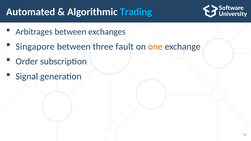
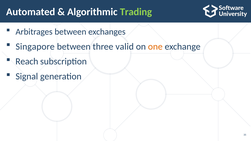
Trading colour: light blue -> light green (136, 12)
fault: fault -> valid (125, 47)
Order: Order -> Reach (27, 62)
